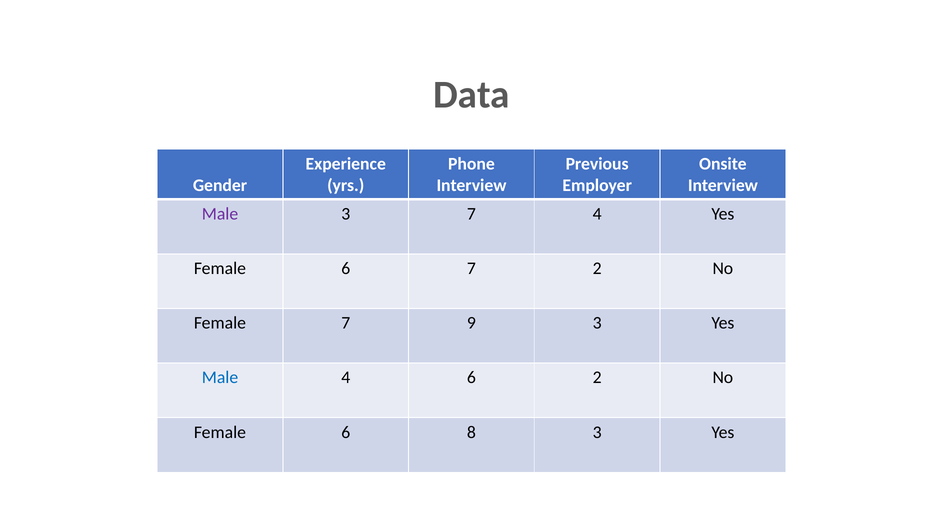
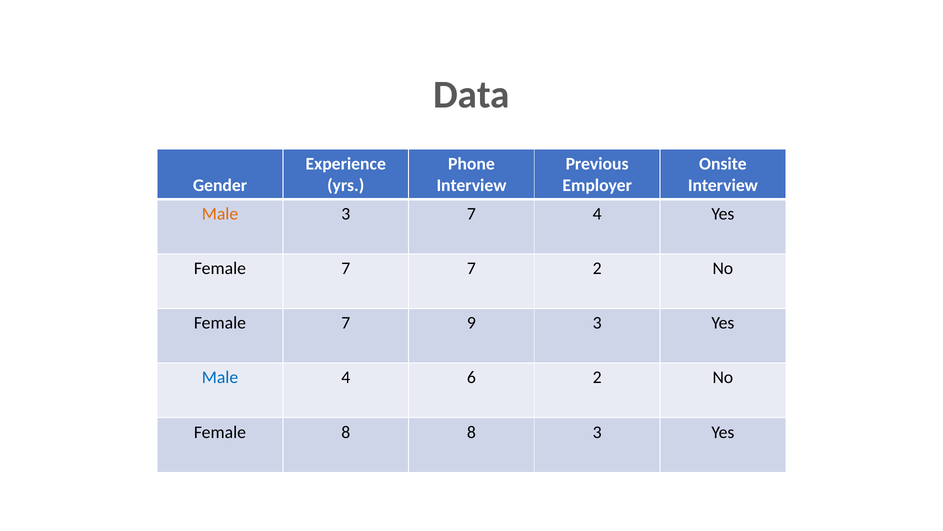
Male colour: purple -> orange (220, 214)
6: 6 -> 7 (346, 268)
6: 6 -> 8 (346, 432)
